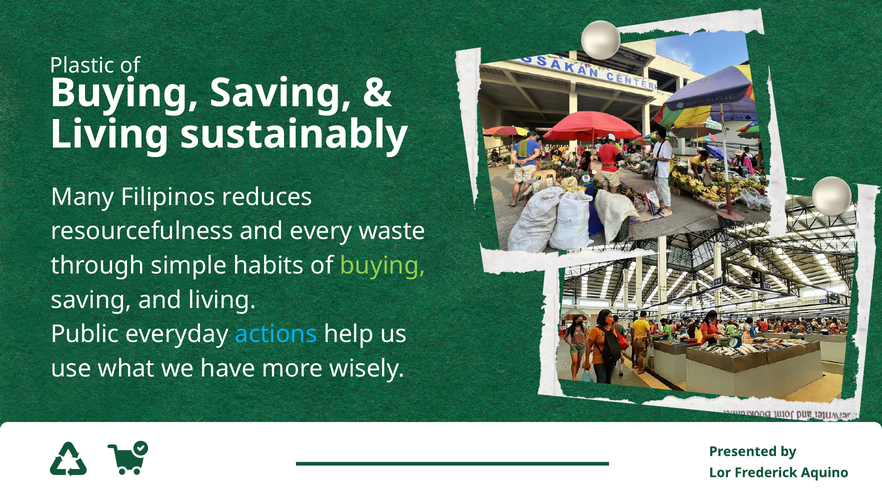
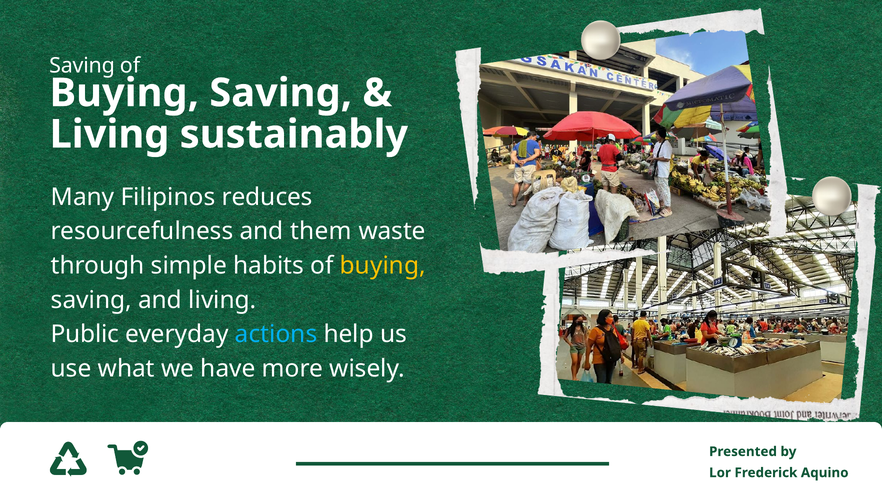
Plastic: Plastic -> Saving (82, 65)
every: every -> them (321, 231)
buying colour: light green -> yellow (383, 266)
